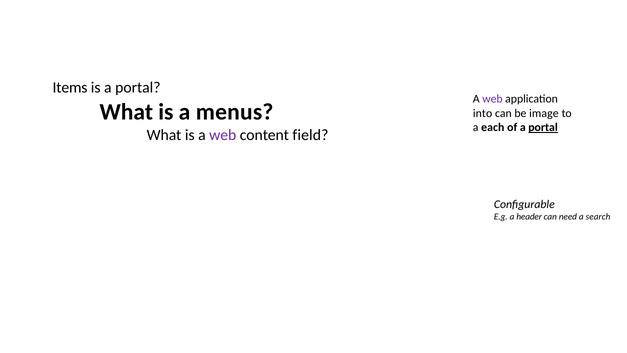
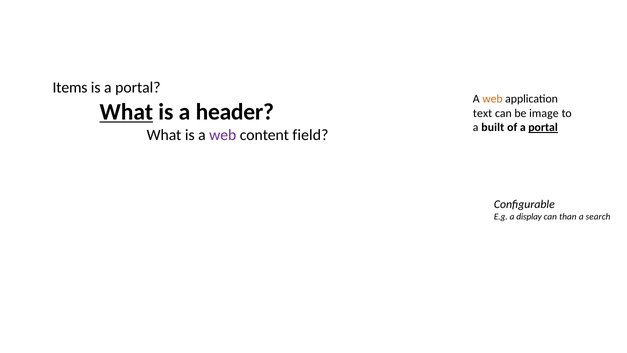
web colour: purple -> orange (492, 99)
What underline: none -> present (126, 112)
menus: menus -> header (235, 112)
into: into -> text (483, 113)
each: each -> built (493, 127)
header: header -> display (529, 217)
need: need -> than (568, 217)
